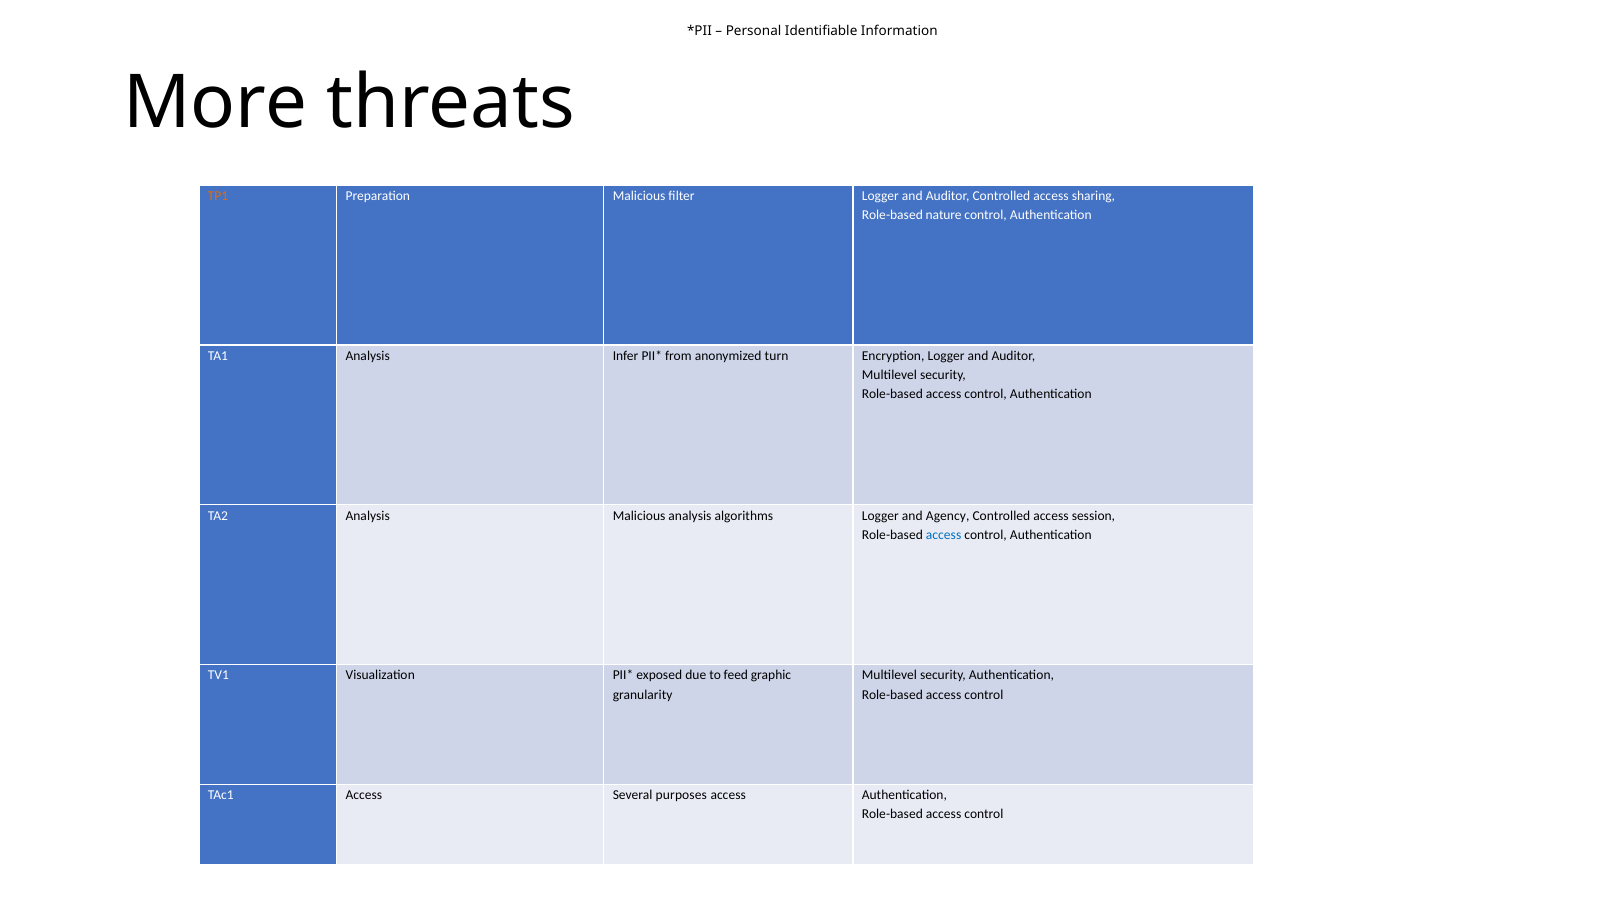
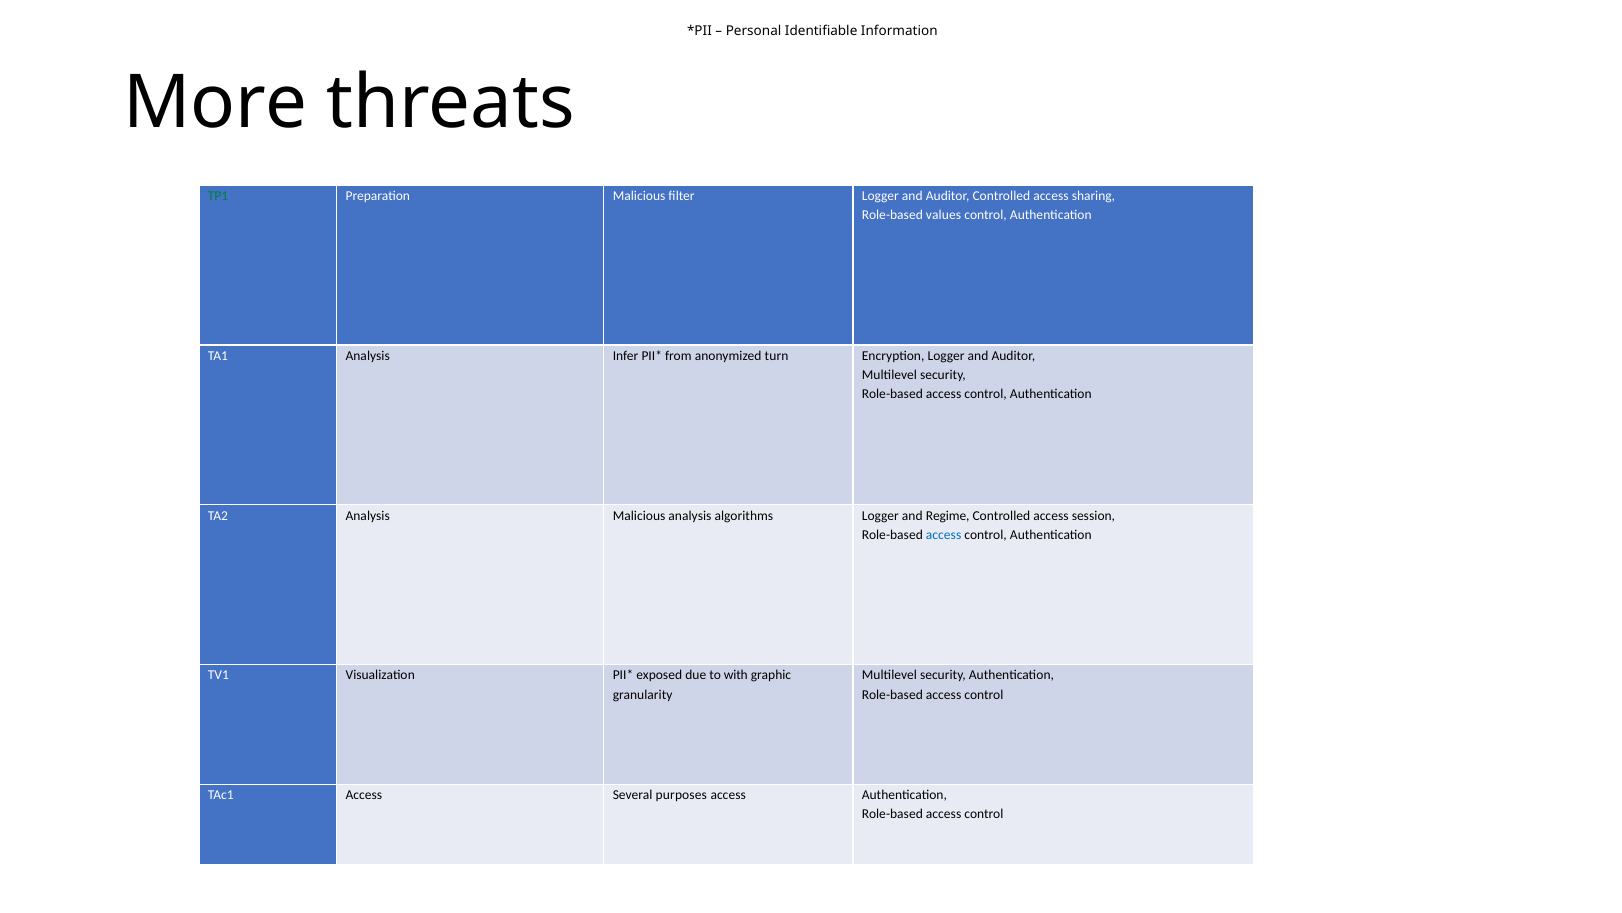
TP1 colour: orange -> green (218, 196)
nature: nature -> values (944, 215)
Agency: Agency -> Regime (948, 515)
feed: feed -> with (736, 675)
